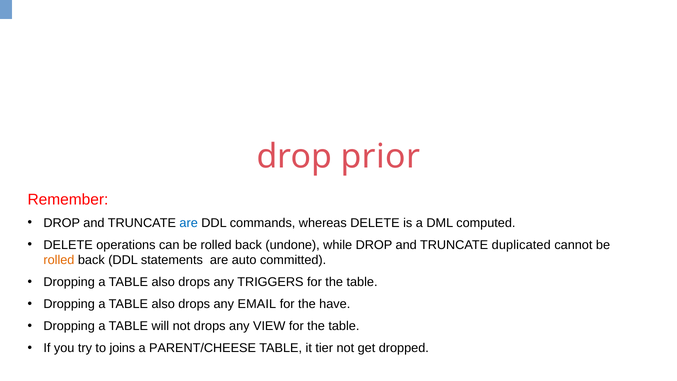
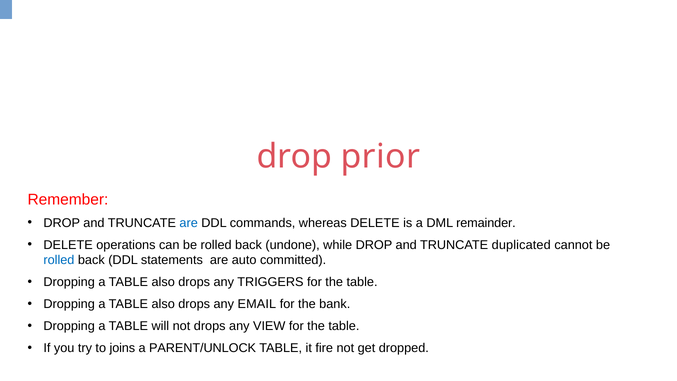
computed: computed -> remainder (486, 223)
rolled colour: orange -> blue (59, 260)
have: have -> bank (335, 304)
PARENT/CHEESE: PARENT/CHEESE -> PARENT/UNLOCK (203, 348)
tier: tier -> fire (324, 348)
